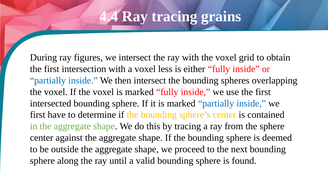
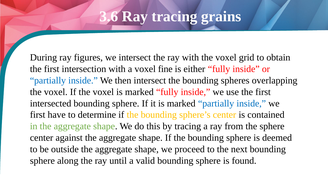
4.4: 4.4 -> 3.6 (109, 16)
less: less -> fine (165, 69)
